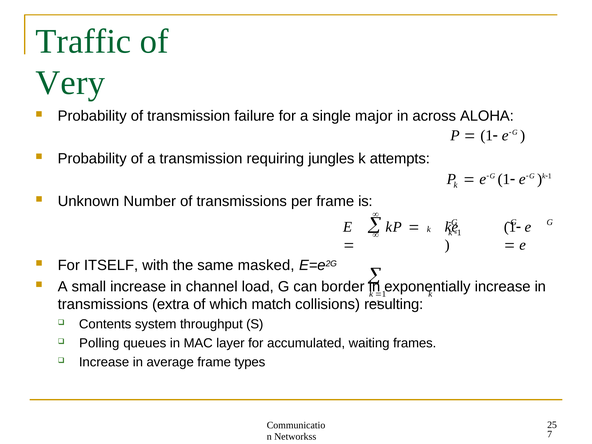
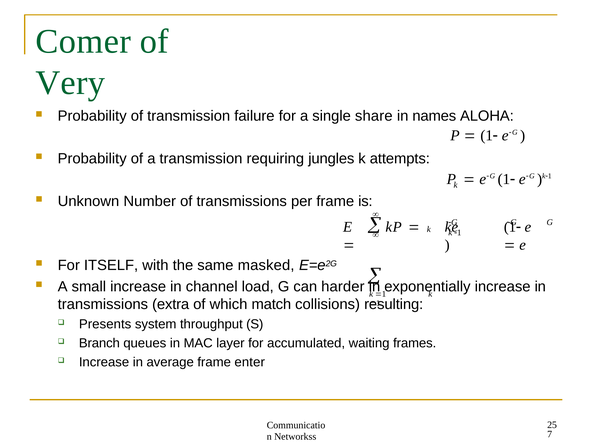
Traffic: Traffic -> Comer (83, 41)
major: major -> share (374, 116)
across: across -> names (434, 116)
border: border -> harder (343, 287)
Contents: Contents -> Presents (105, 324)
Polling: Polling -> Branch (99, 343)
types: types -> enter (250, 362)
